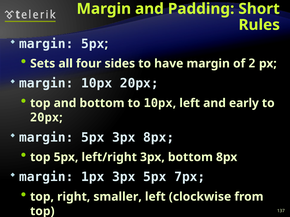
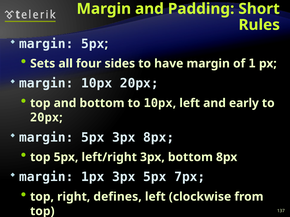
2: 2 -> 1 (252, 64)
smaller: smaller -> defines (118, 197)
